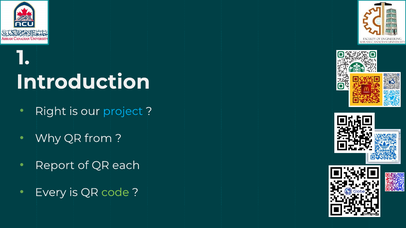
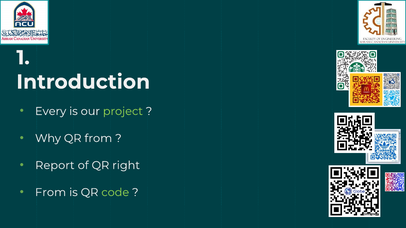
Right: Right -> Every (51, 111)
project colour: light blue -> light green (123, 111)
each: each -> right (126, 166)
Every: Every -> From (51, 193)
